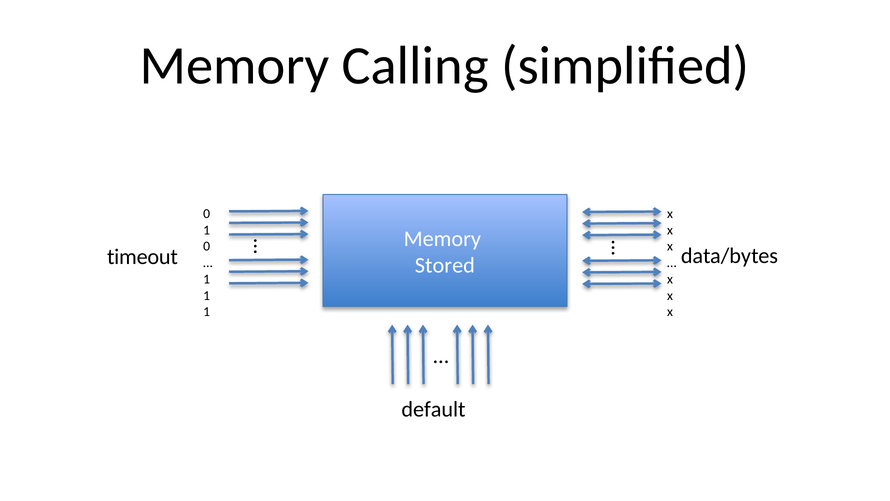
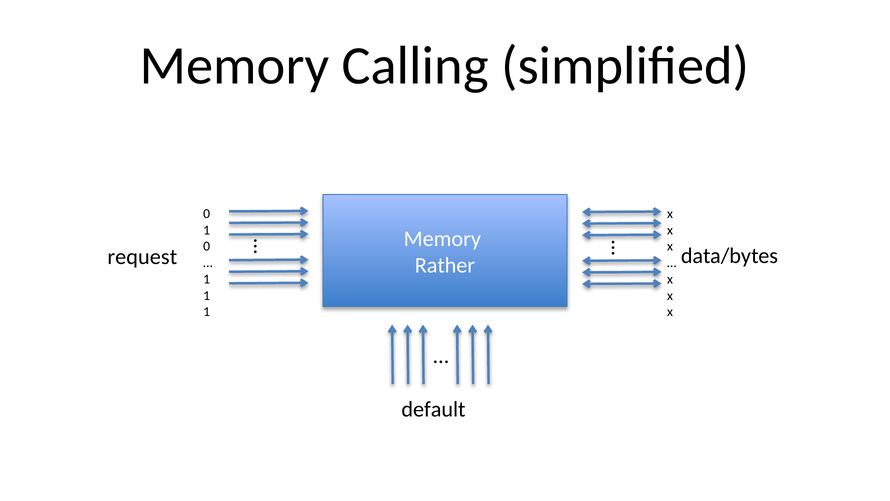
timeout: timeout -> request (142, 257)
Stored: Stored -> Rather (445, 265)
